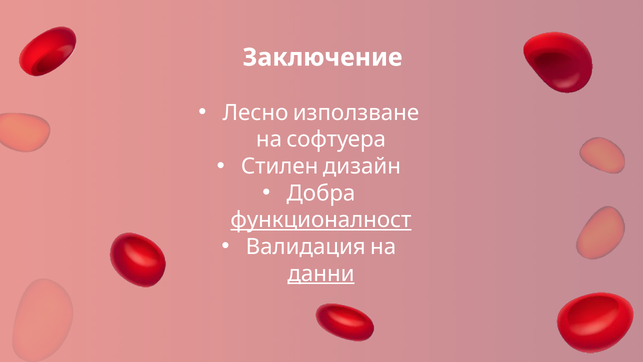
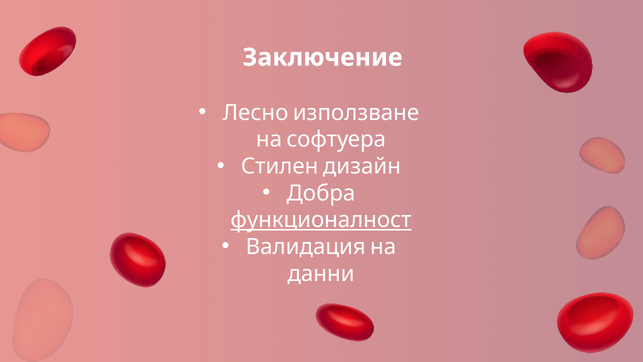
данни underline: present -> none (321, 273)
